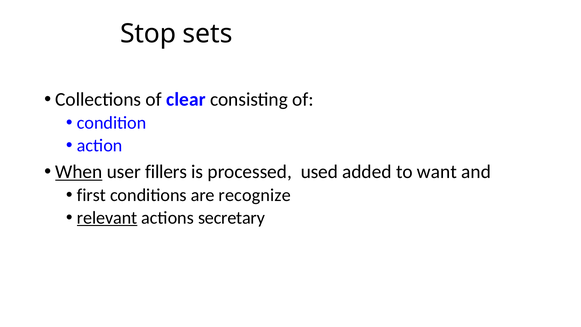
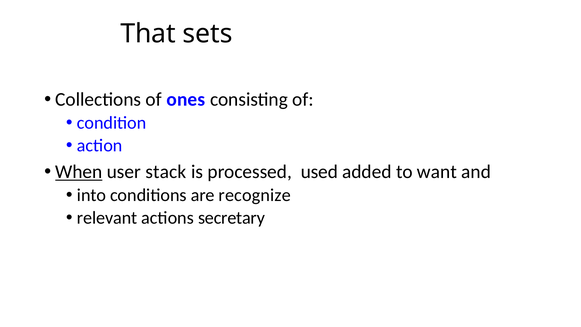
Stop: Stop -> That (148, 34)
clear: clear -> ones (186, 100)
fillers: fillers -> stack (166, 172)
first: first -> into (92, 195)
relevant underline: present -> none (107, 218)
